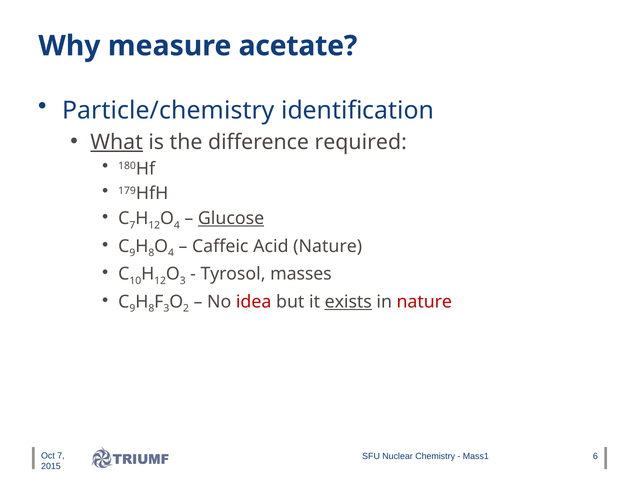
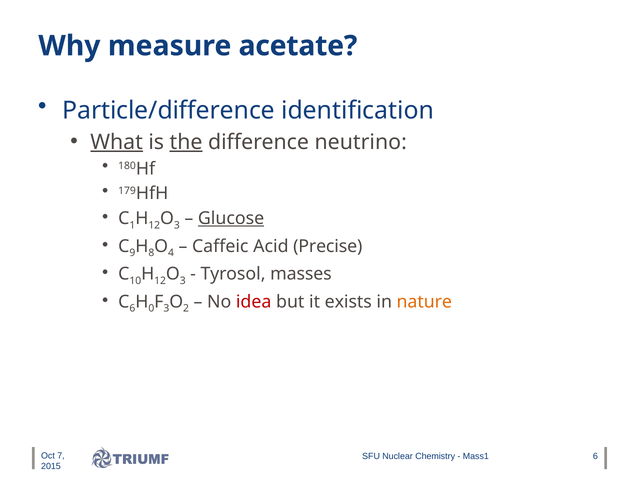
Particle/chemistry: Particle/chemistry -> Particle/difference (169, 110)
the underline: none -> present (186, 142)
required: required -> neutrino (361, 142)
7: 7 -> 1 (132, 225)
4: 4 -> 3 (177, 225)
Acid Nature: Nature -> Precise (328, 246)
9: 9 -> 6 (132, 309)
8: 8 -> 0 (151, 309)
exists underline: present -> none (348, 302)
nature colour: red -> orange (424, 302)
